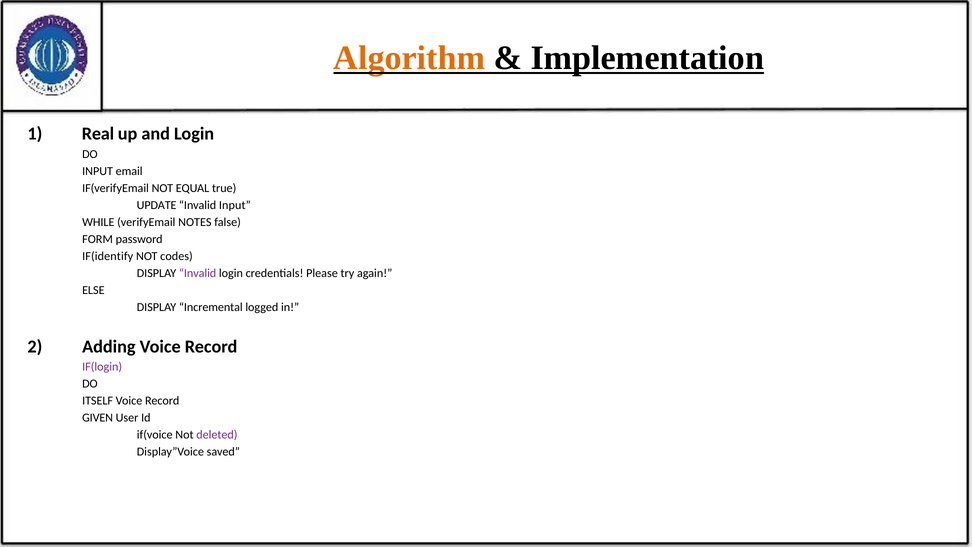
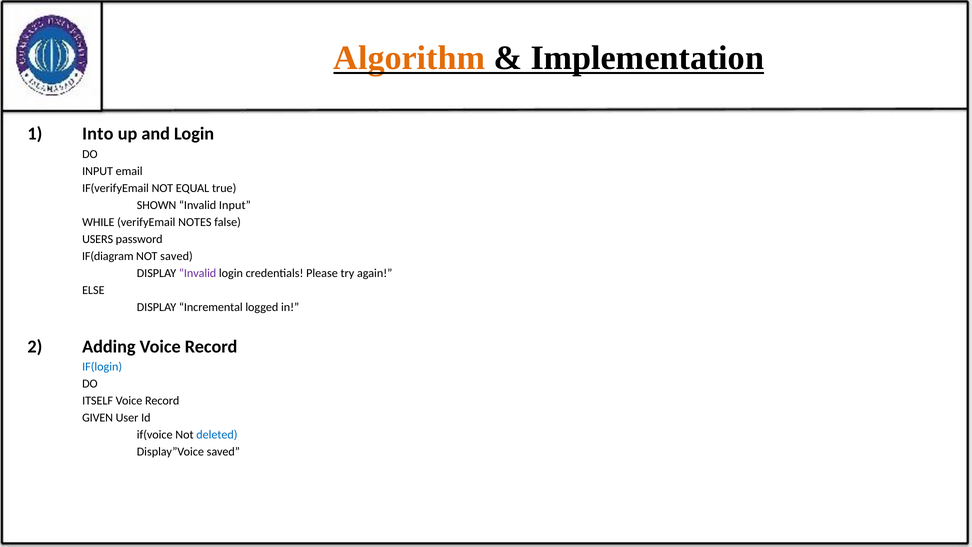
Real: Real -> Into (98, 134)
UPDATE: UPDATE -> SHOWN (157, 205)
FORM: FORM -> USERS (98, 239)
IF(identify: IF(identify -> IF(diagram (108, 256)
NOT codes: codes -> saved (177, 256)
IF(login colour: purple -> blue (102, 367)
deleted colour: purple -> blue (217, 435)
